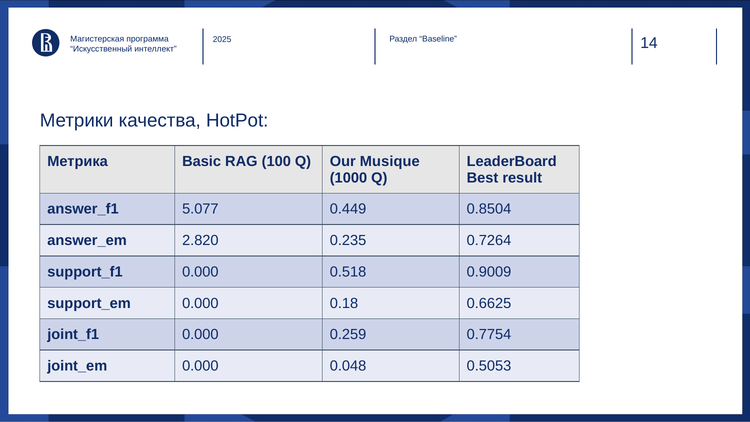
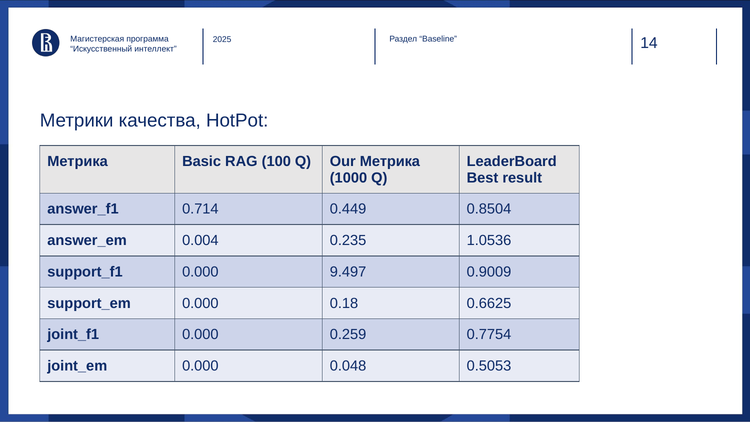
Our Musique: Musique -> Метрика (390, 161)
5.077: 5.077 -> 0.714 (200, 209)
2.820: 2.820 -> 0.004 (200, 240)
0.7264: 0.7264 -> 1.0536 (489, 240)
0.518: 0.518 -> 9.497 (348, 272)
